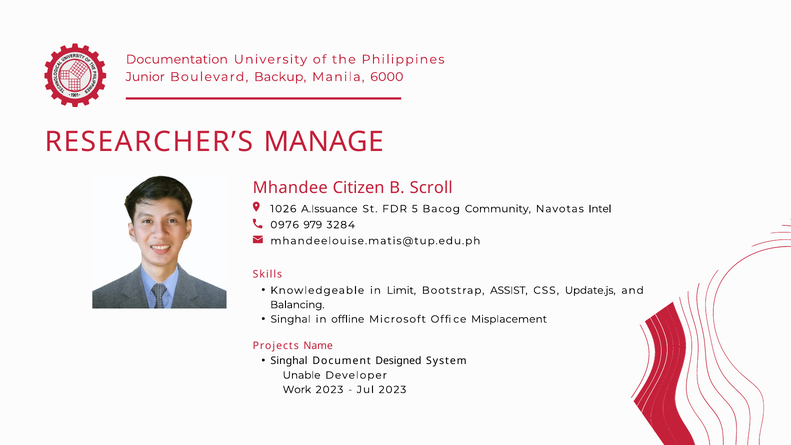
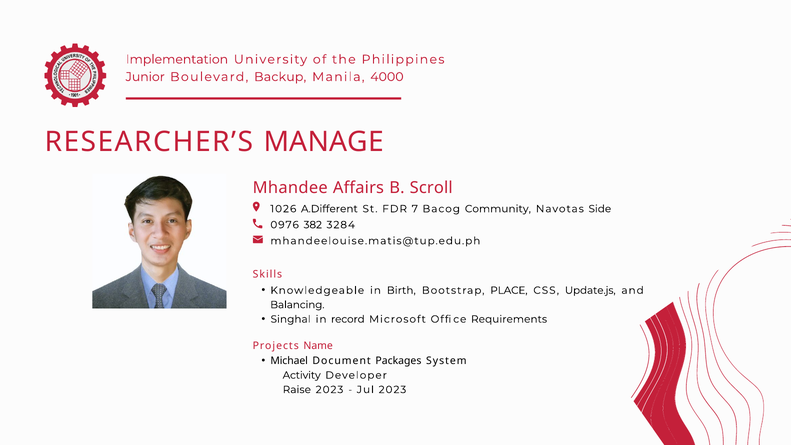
Documentation: Documentation -> Implementation (177, 59)
6000: 6000 -> 4000 (387, 77)
Citizen: Citizen -> Affairs (358, 188)
A.Issuance: A.Issuance -> A.Different (329, 209)
5: 5 -> 7 (415, 209)
Intel: Intel -> Side (600, 209)
979: 979 -> 382 (313, 225)
Limit: Limit -> Birth (401, 290)
ASSIST: ASSIST -> PLACE (509, 290)
offline: offline -> record (348, 319)
Misplacement: Misplacement -> Requirements (509, 319)
Singhal: Singhal -> Michael (289, 361)
Designed: Designed -> Packages (398, 361)
Unable: Unable -> Activity (302, 375)
Work: Work -> Raise (297, 390)
